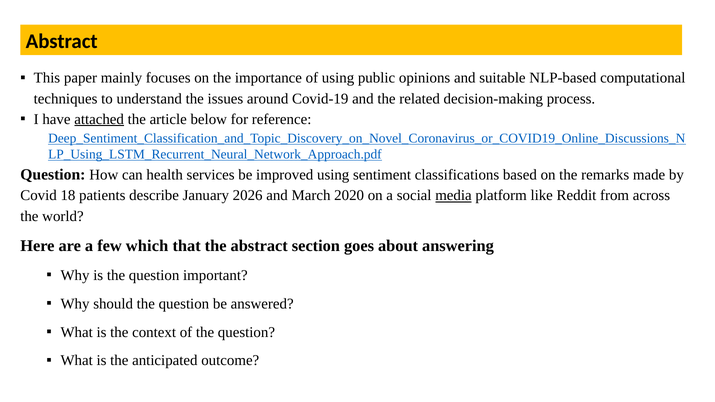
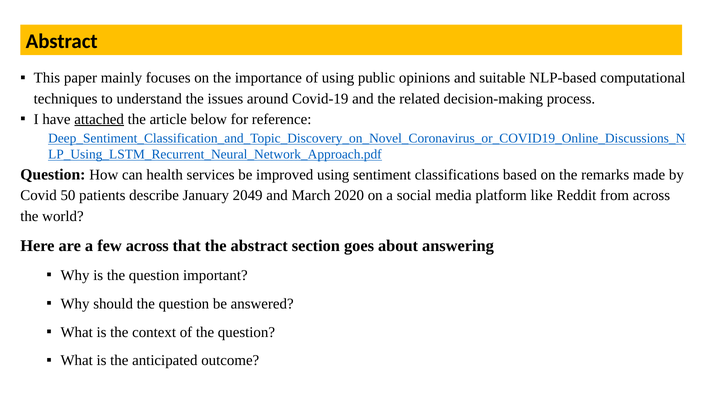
18: 18 -> 50 (68, 196)
2026: 2026 -> 2049 (248, 196)
media underline: present -> none (453, 196)
few which: which -> across (147, 246)
